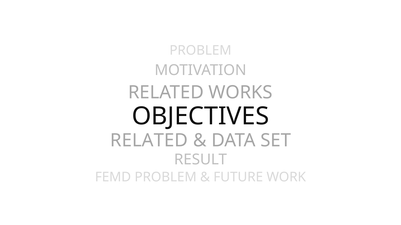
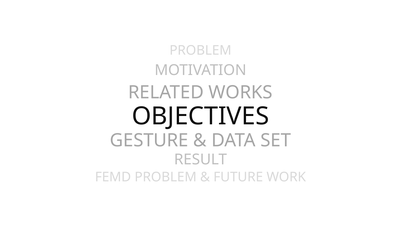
RELATED: RELATED -> GESTURE (149, 141)
